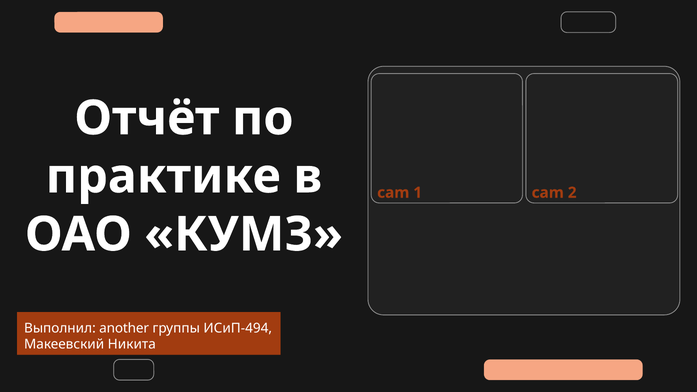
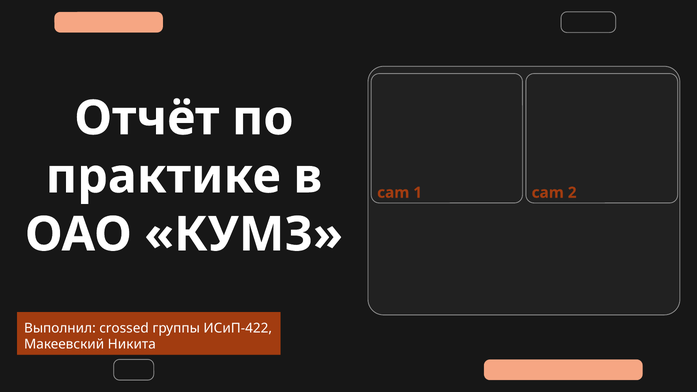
another: another -> crossed (124, 328)
ИСиП-494: ИСиП-494 -> ИСиП-422 (238, 328)
